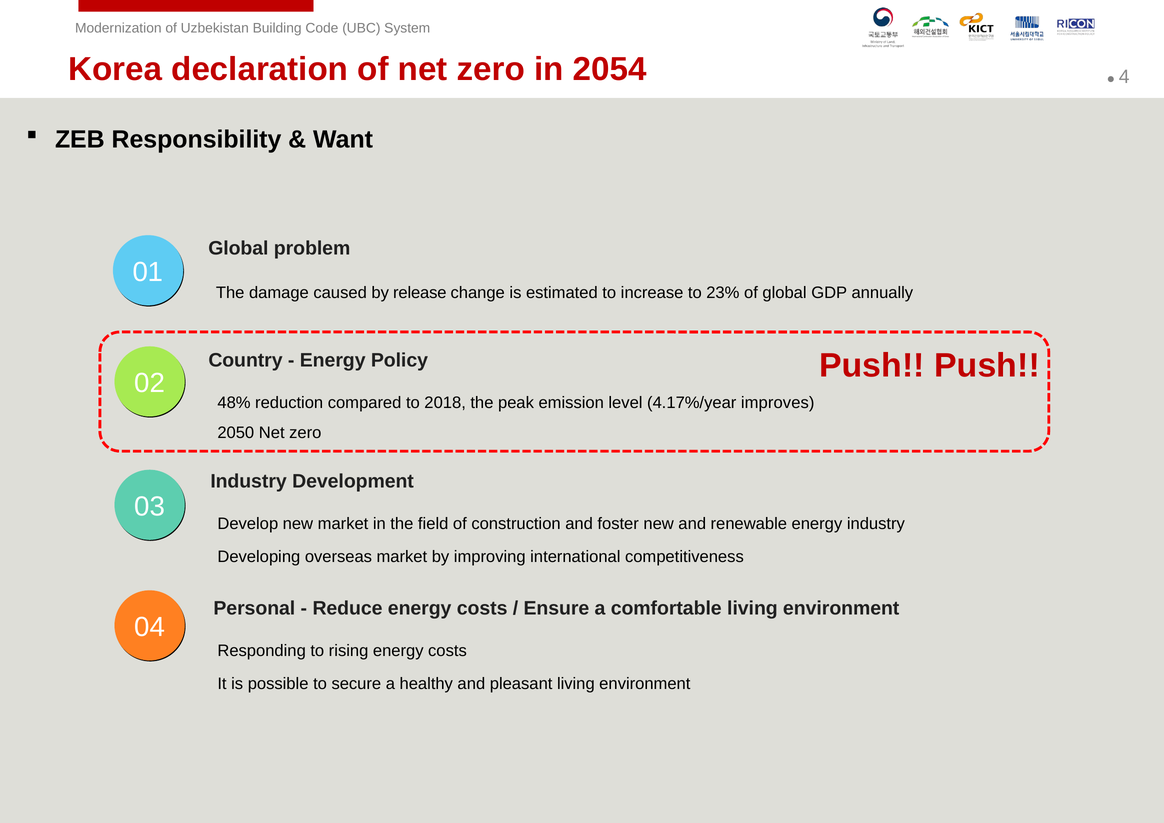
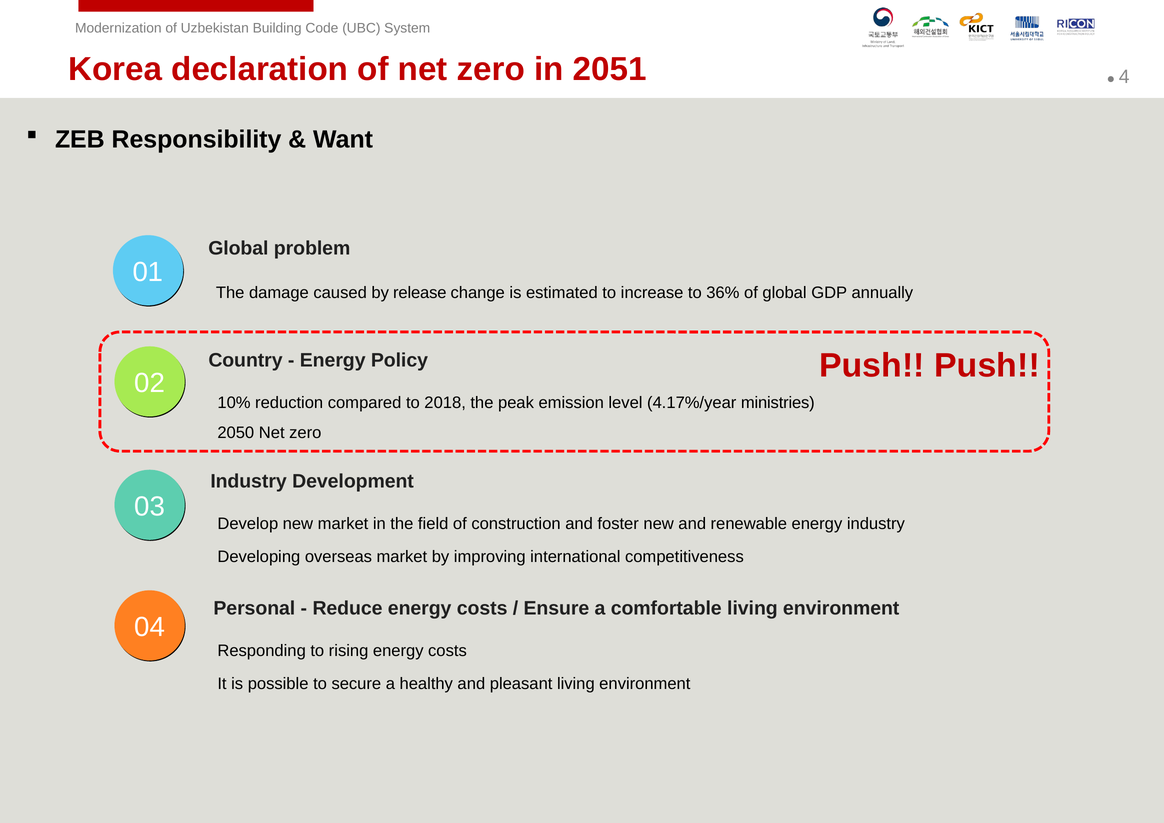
2054: 2054 -> 2051 (610, 69)
23%: 23% -> 36% (723, 293)
48%: 48% -> 10% (234, 403)
improves: improves -> ministries (778, 403)
